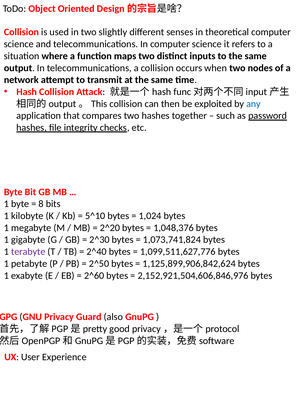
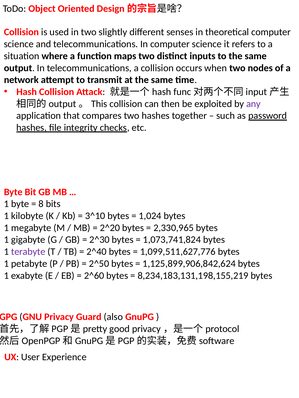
any colour: blue -> purple (253, 104)
5^10: 5^10 -> 3^10 (95, 216)
1,048,376: 1,048,376 -> 2,330,965 (174, 228)
2,152,921,504,606,846,976: 2,152,921,504,606,846,976 -> 8,234,183,131,198,155,219 (193, 276)
